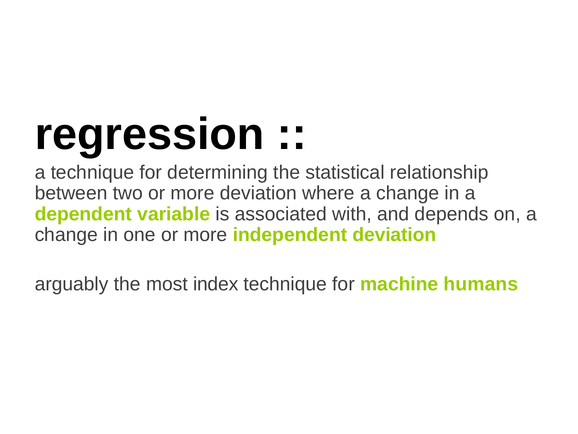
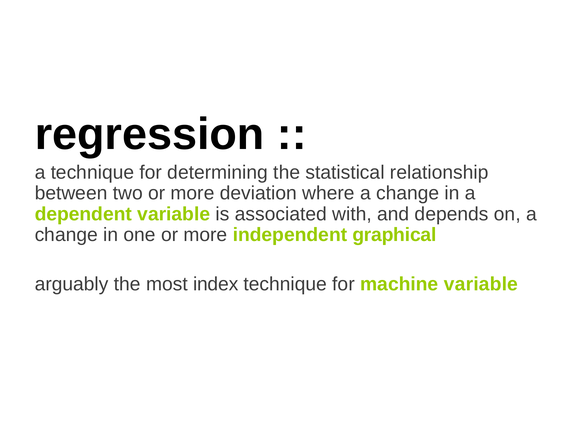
independent deviation: deviation -> graphical (394, 235)
machine humans: humans -> variable (481, 284)
